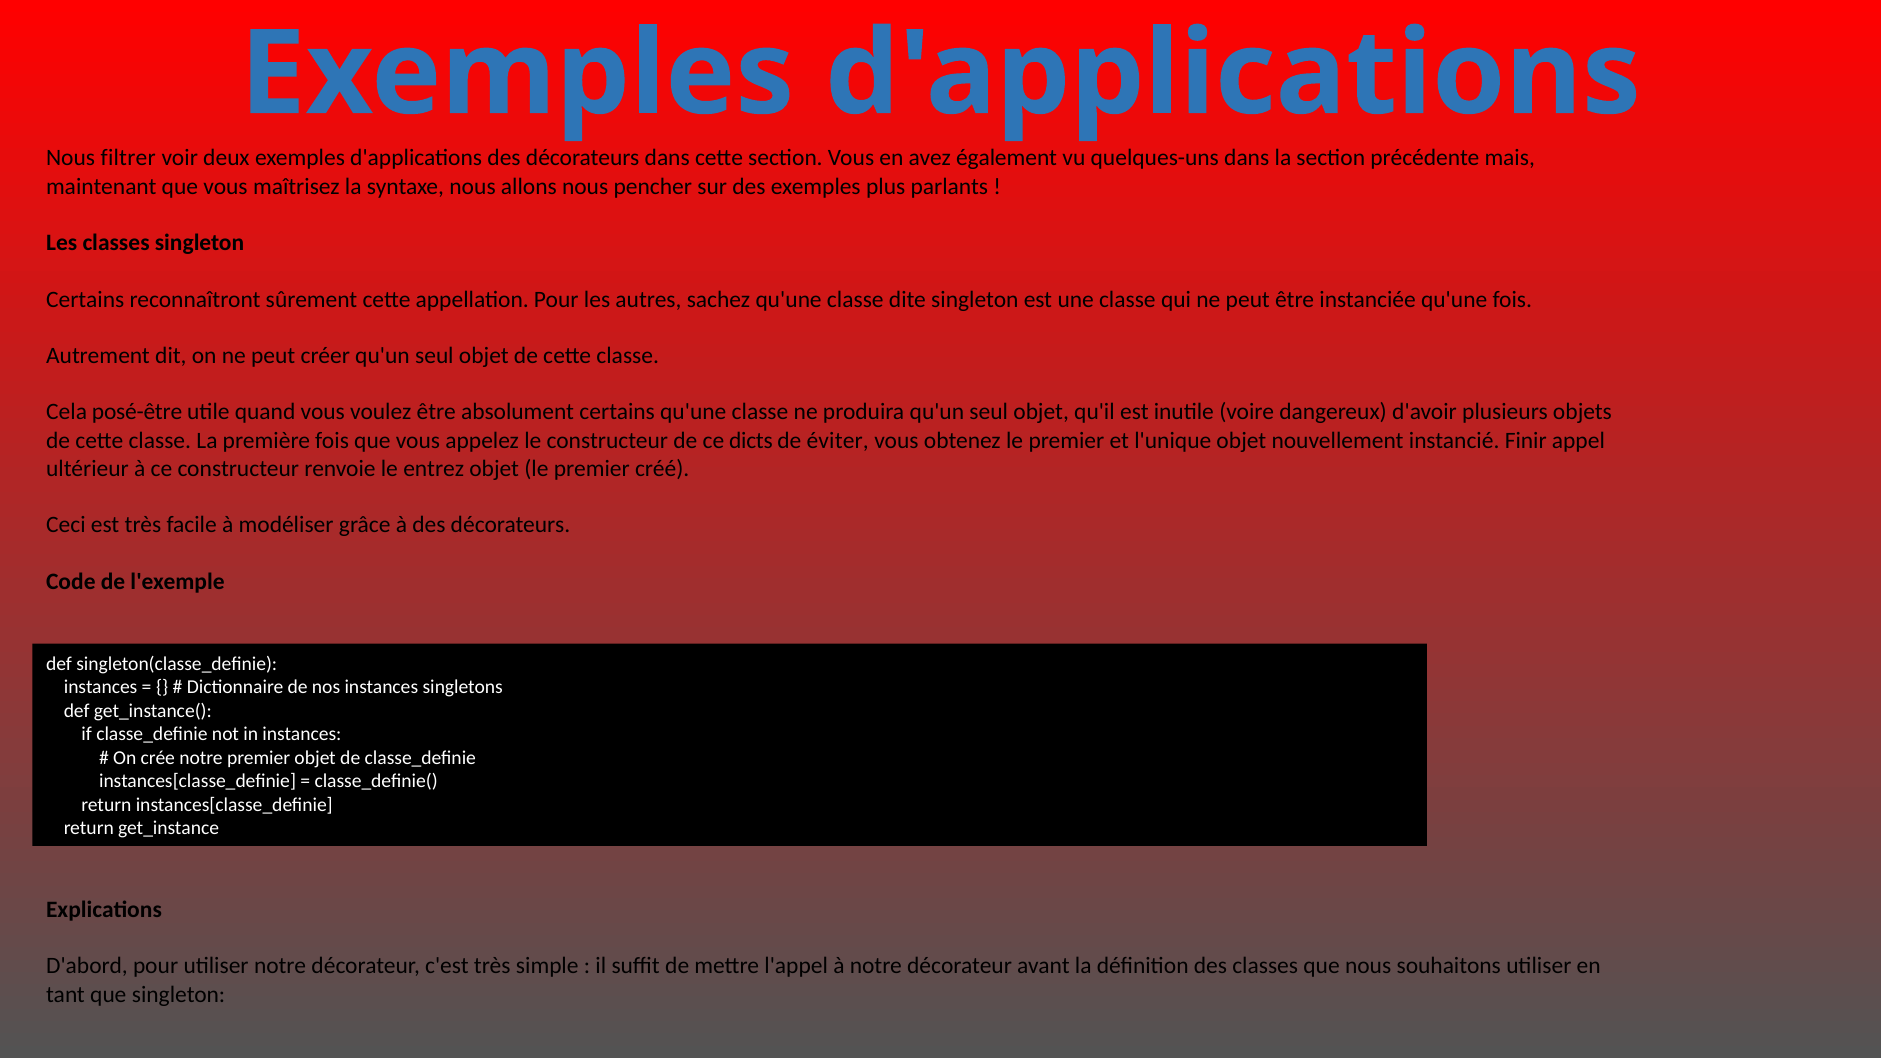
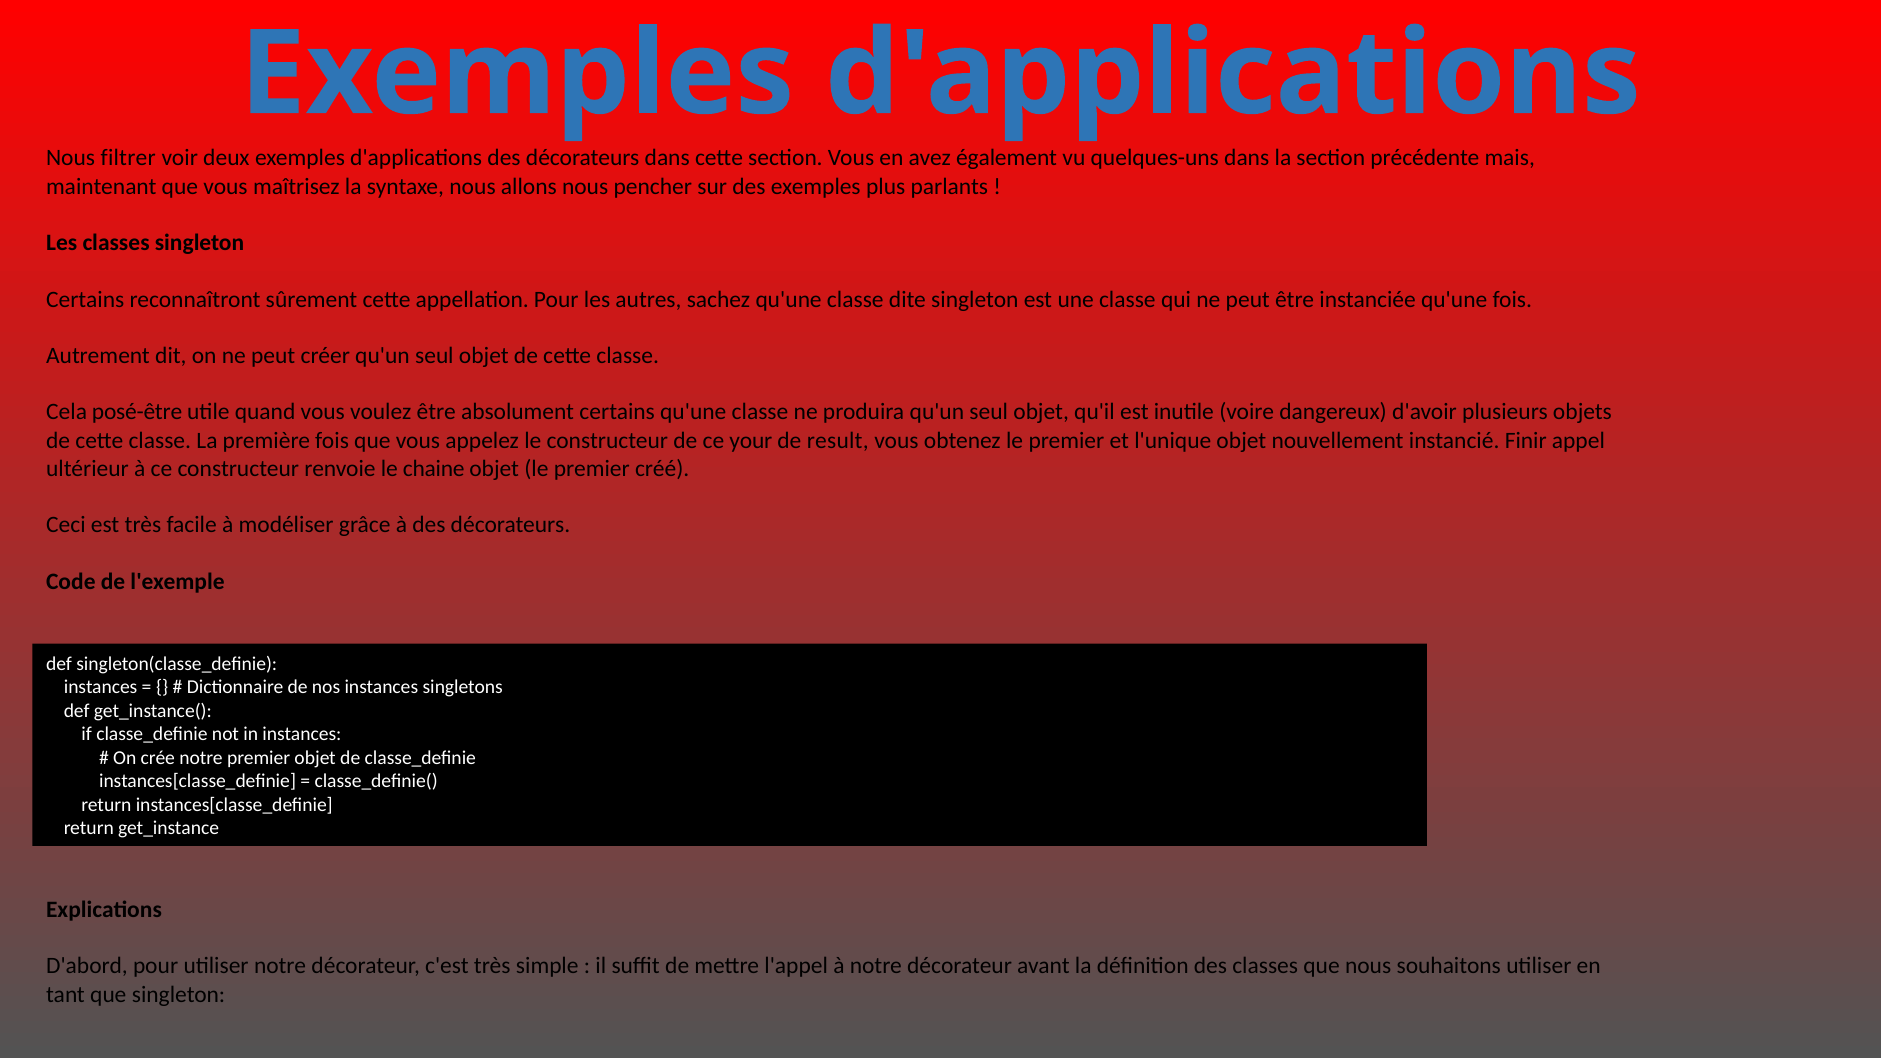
dicts: dicts -> your (751, 440)
éviter: éviter -> result (838, 440)
entrez: entrez -> chaine (434, 469)
